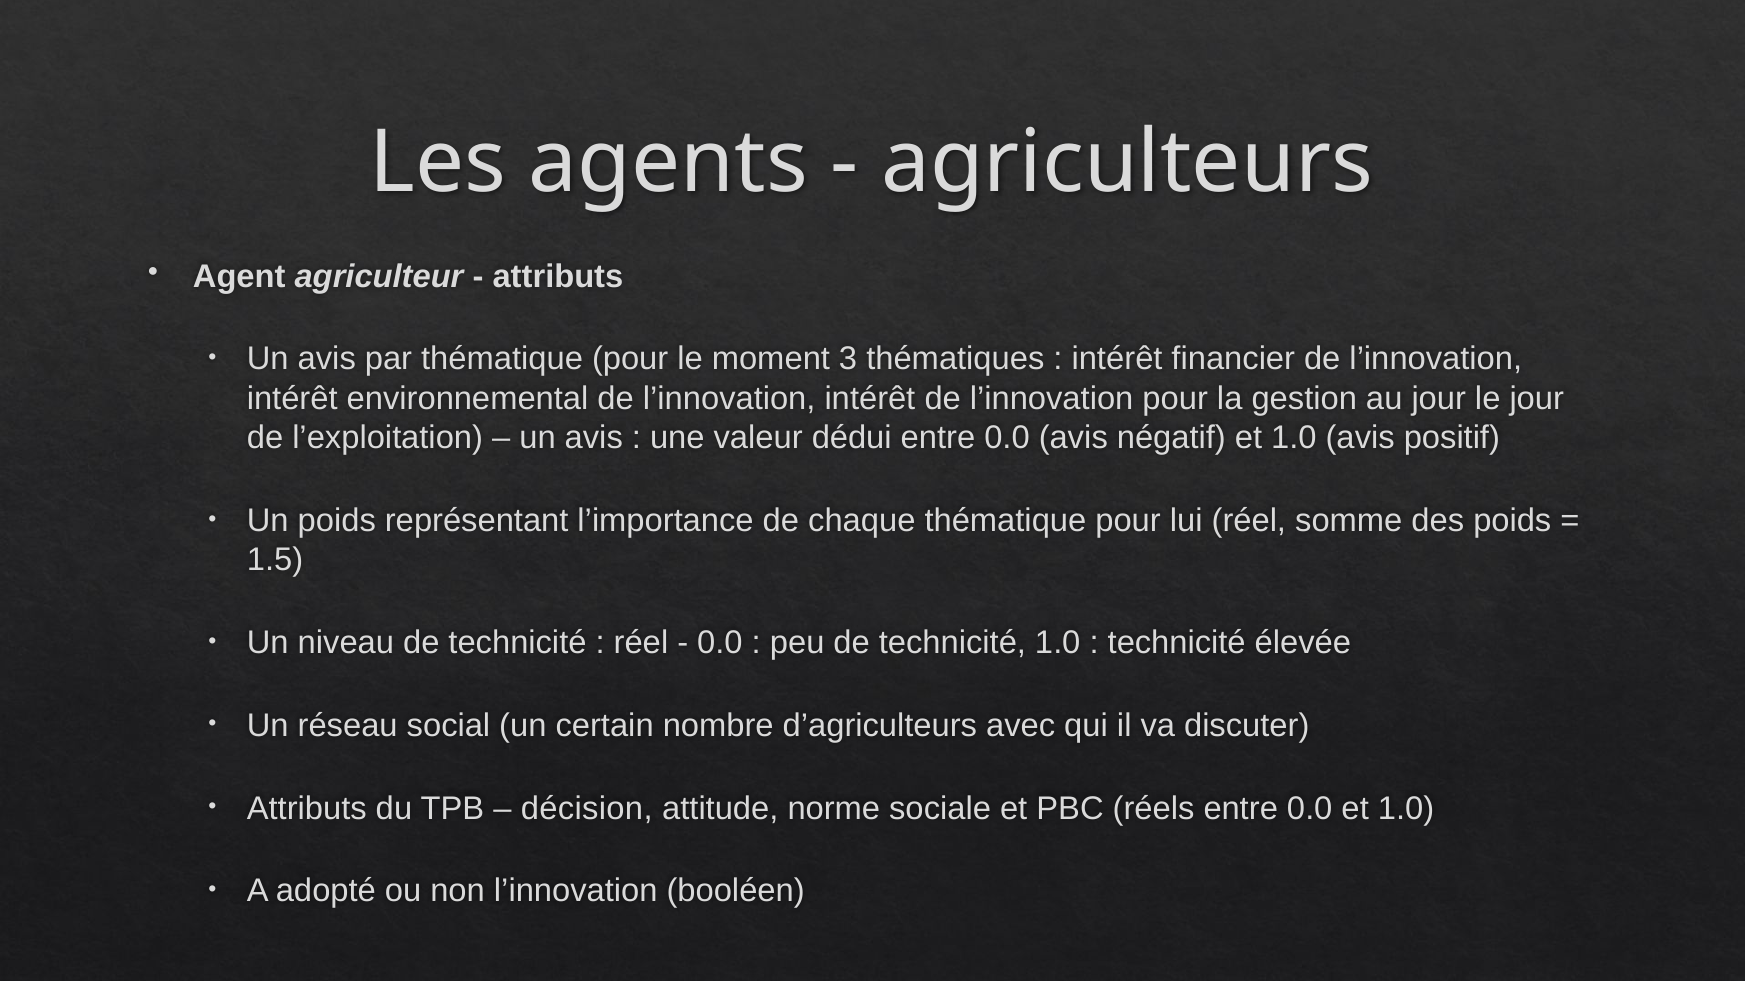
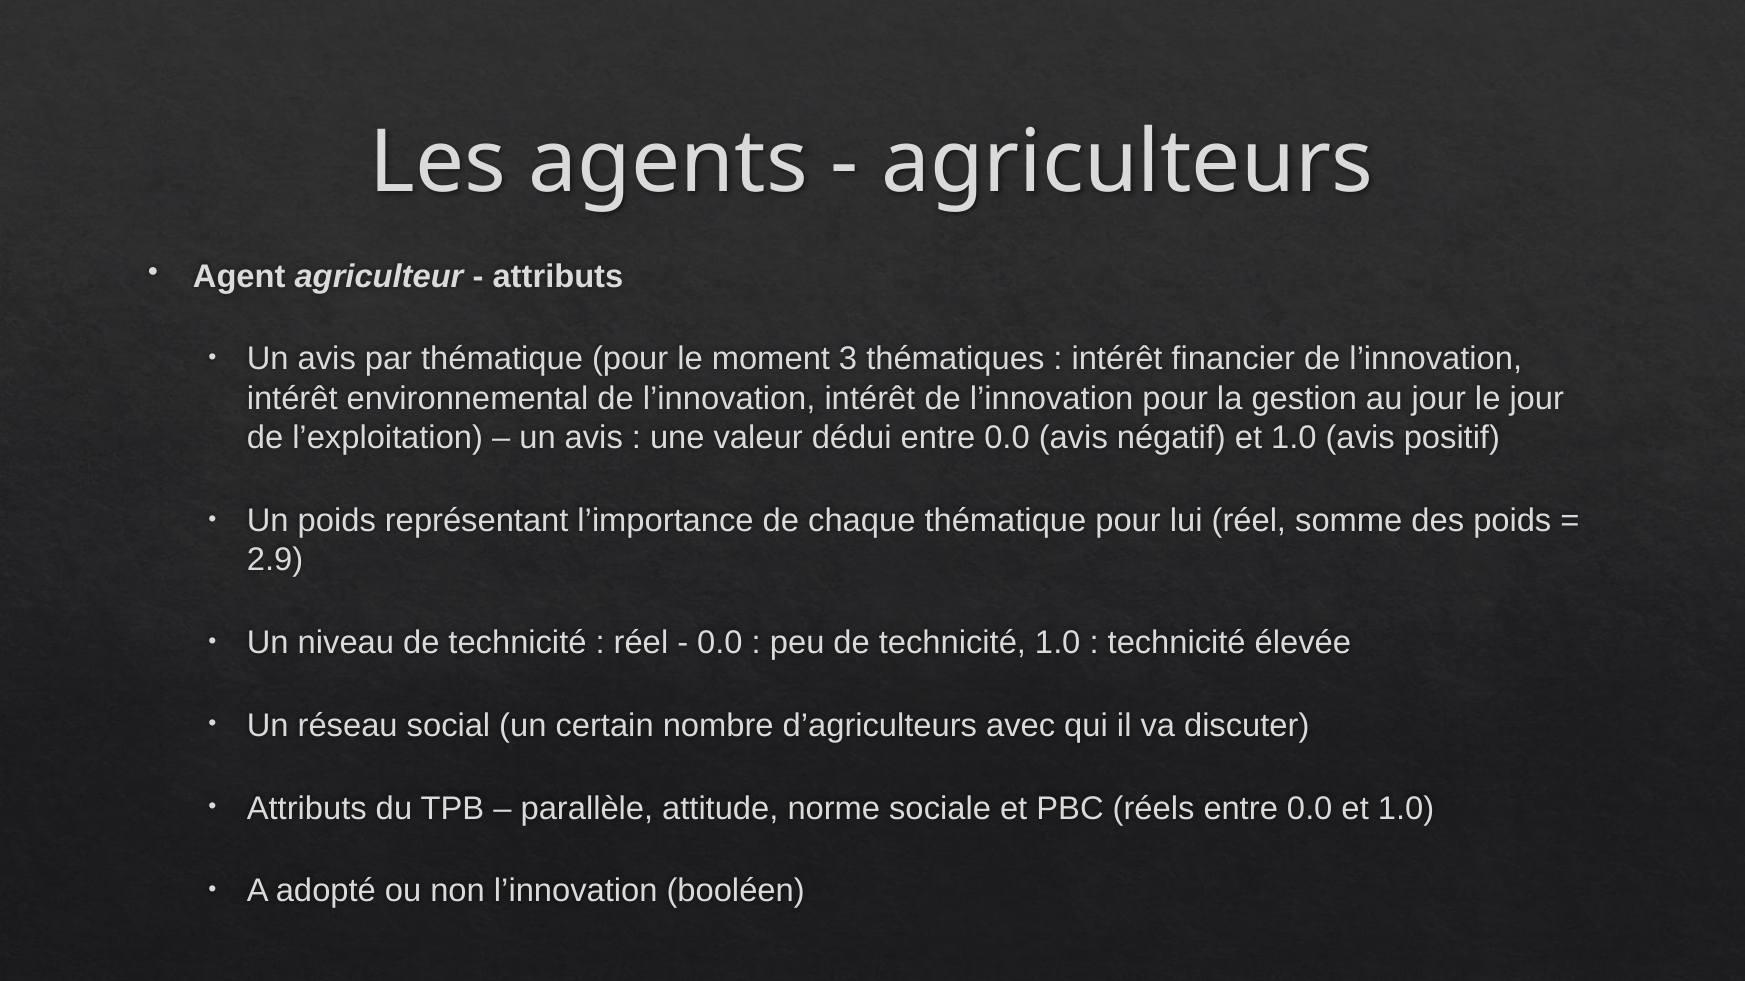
1.5: 1.5 -> 2.9 (275, 560)
décision: décision -> parallèle (587, 809)
